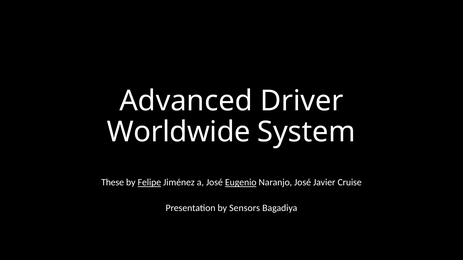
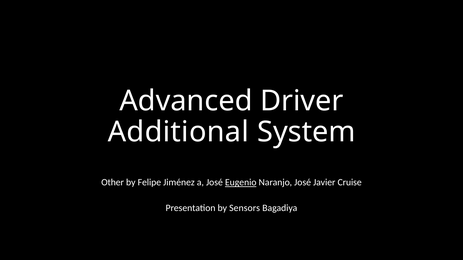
Worldwide: Worldwide -> Additional (178, 132)
These: These -> Other (113, 183)
Felipe underline: present -> none (149, 183)
